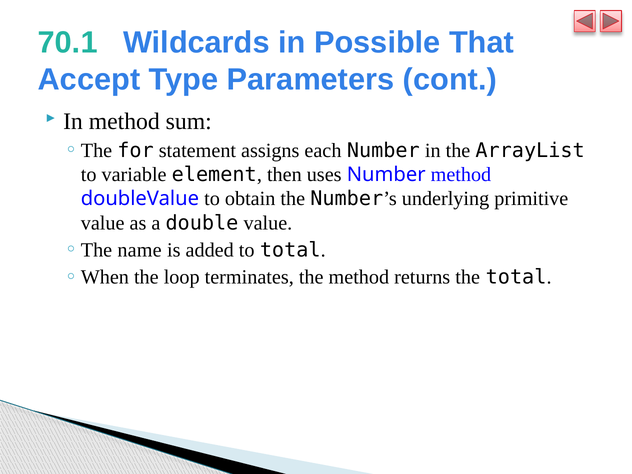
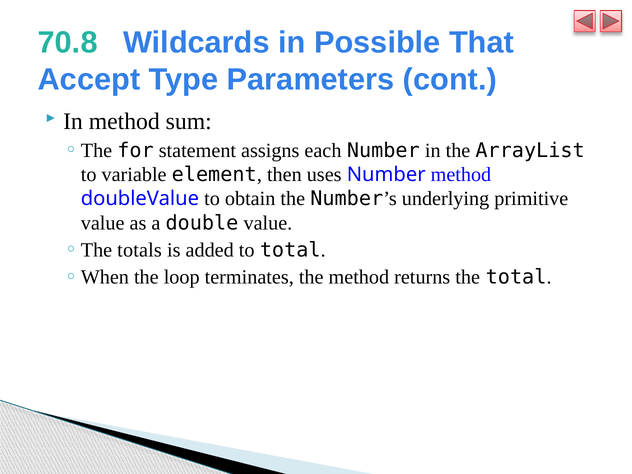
70.1: 70.1 -> 70.8 (68, 43)
name: name -> totals (140, 250)
